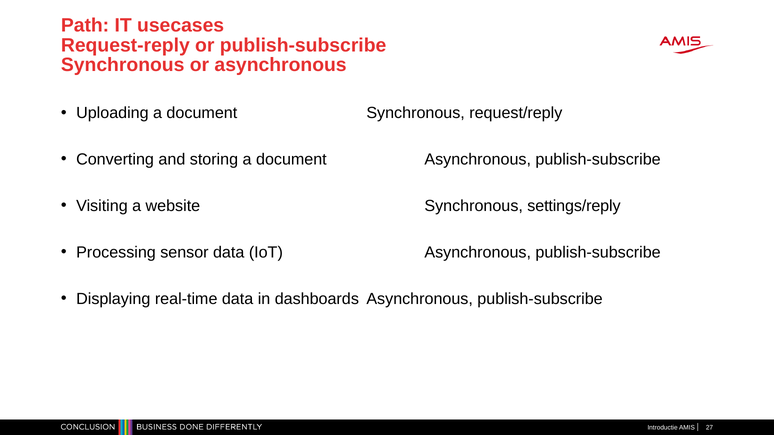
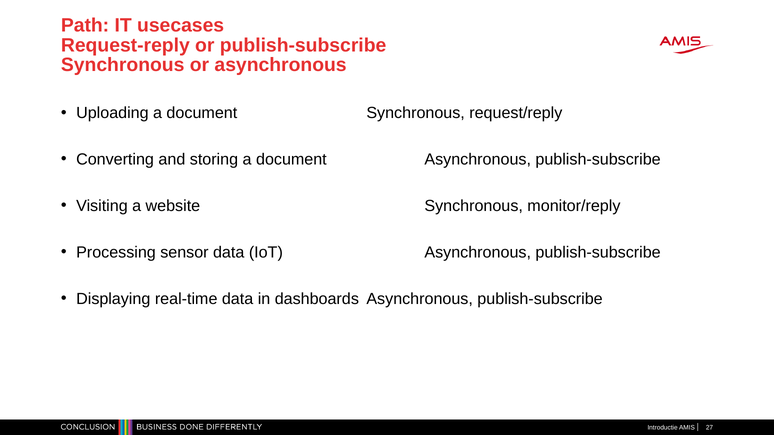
settings/reply: settings/reply -> monitor/reply (574, 206)
